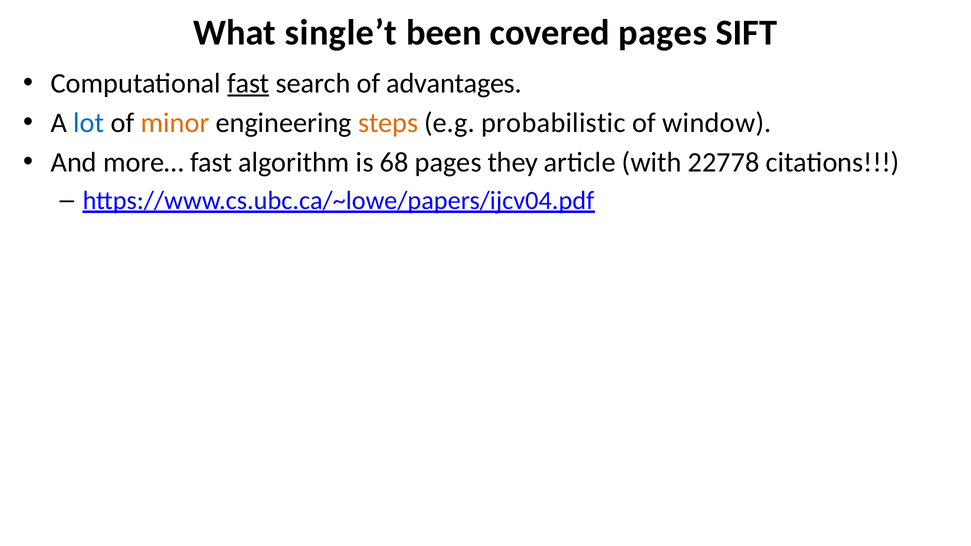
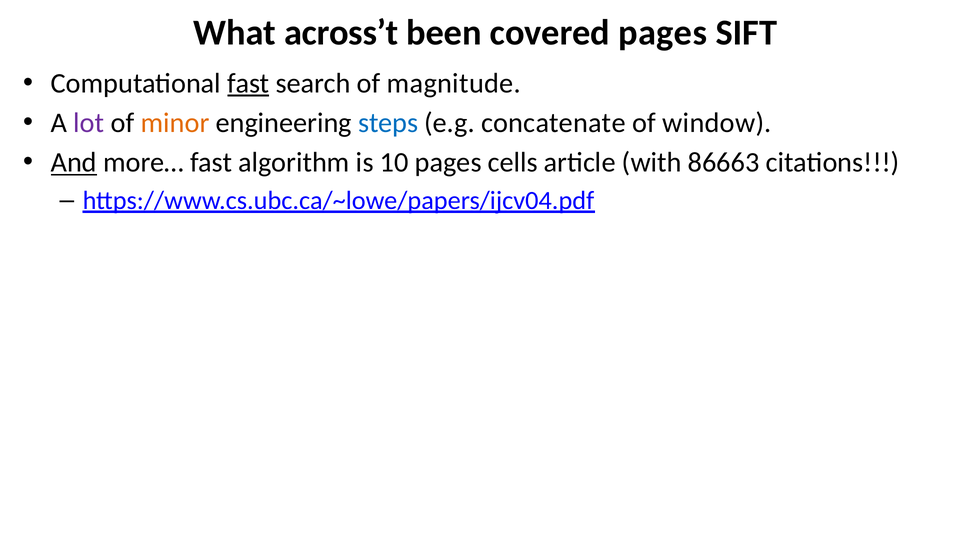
single’t: single’t -> across’t (341, 33)
advantages: advantages -> magnitude (454, 83)
lot colour: blue -> purple (89, 123)
steps colour: orange -> blue (388, 123)
probabilistic: probabilistic -> concatenate (553, 123)
And underline: none -> present (74, 163)
68: 68 -> 10 (394, 163)
they: they -> cells (513, 163)
22778: 22778 -> 86663 (724, 163)
